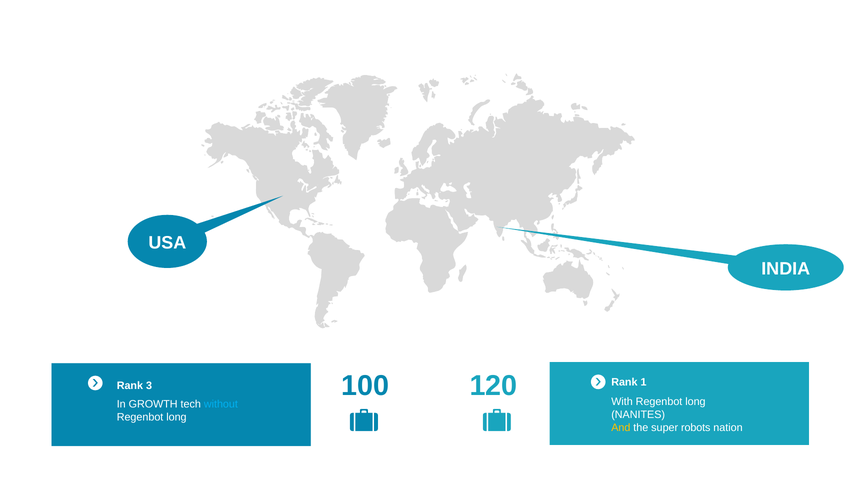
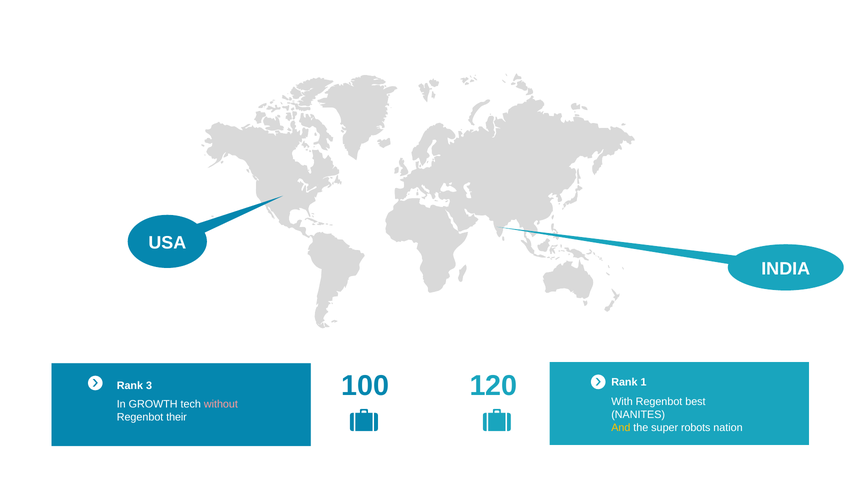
With Regenbot long: long -> best (695, 401)
without colour: light blue -> pink (221, 404)
long: long -> their (177, 417)
